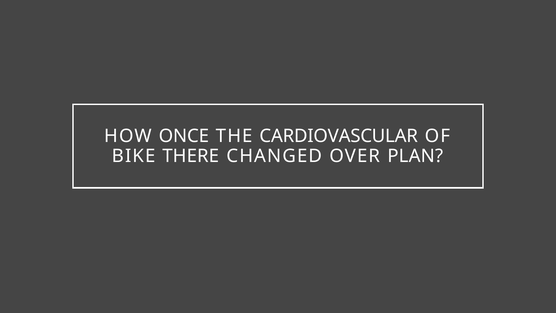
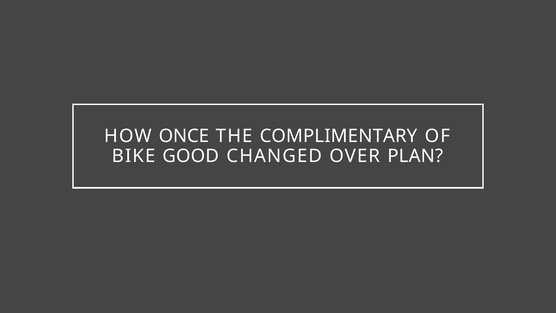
CARDIOVASCULAR: CARDIOVASCULAR -> COMPLIMENTARY (339, 136)
THERE: THERE -> GOOD (191, 156)
